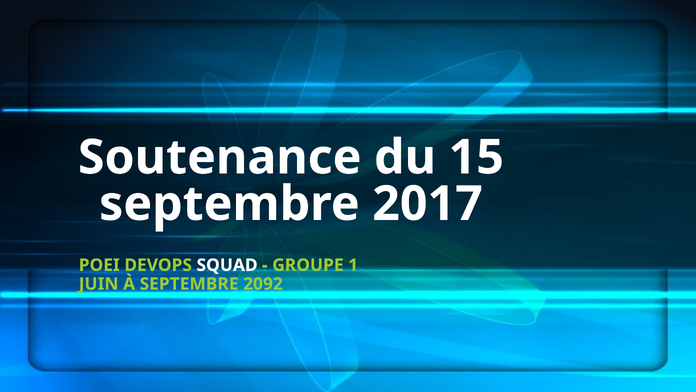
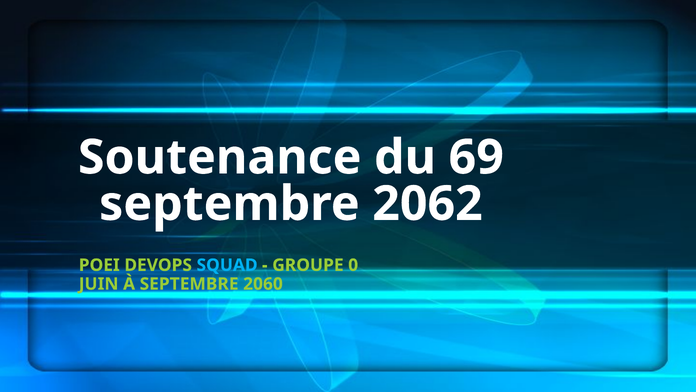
15: 15 -> 69 (476, 157)
2017: 2017 -> 2062 (428, 204)
SQUAD colour: white -> light blue (227, 265)
1: 1 -> 0 (353, 265)
2092: 2092 -> 2060 (263, 284)
